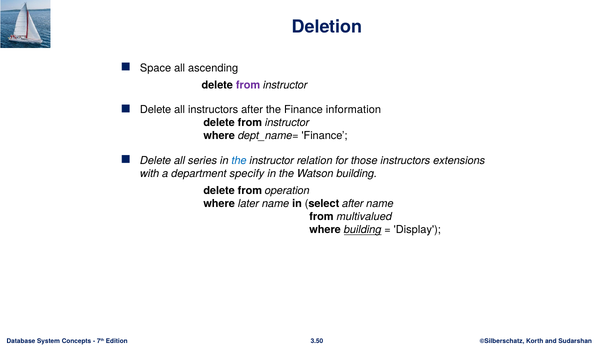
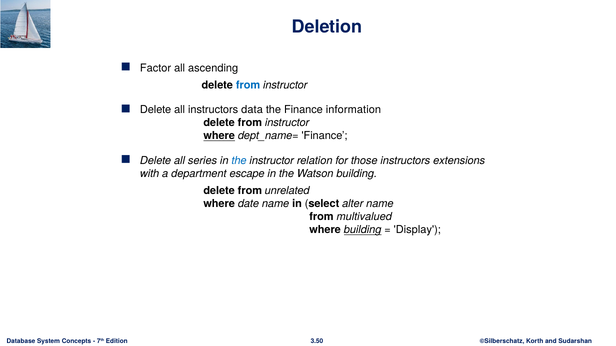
Space: Space -> Factor (156, 68)
from colour: purple -> blue (248, 85)
instructors after: after -> data (252, 110)
where underline: none -> present (219, 136)
specify: specify -> escape (247, 174)
operation: operation -> unrelated (287, 191)
later: later -> date (248, 204)
select after: after -> alter (353, 204)
